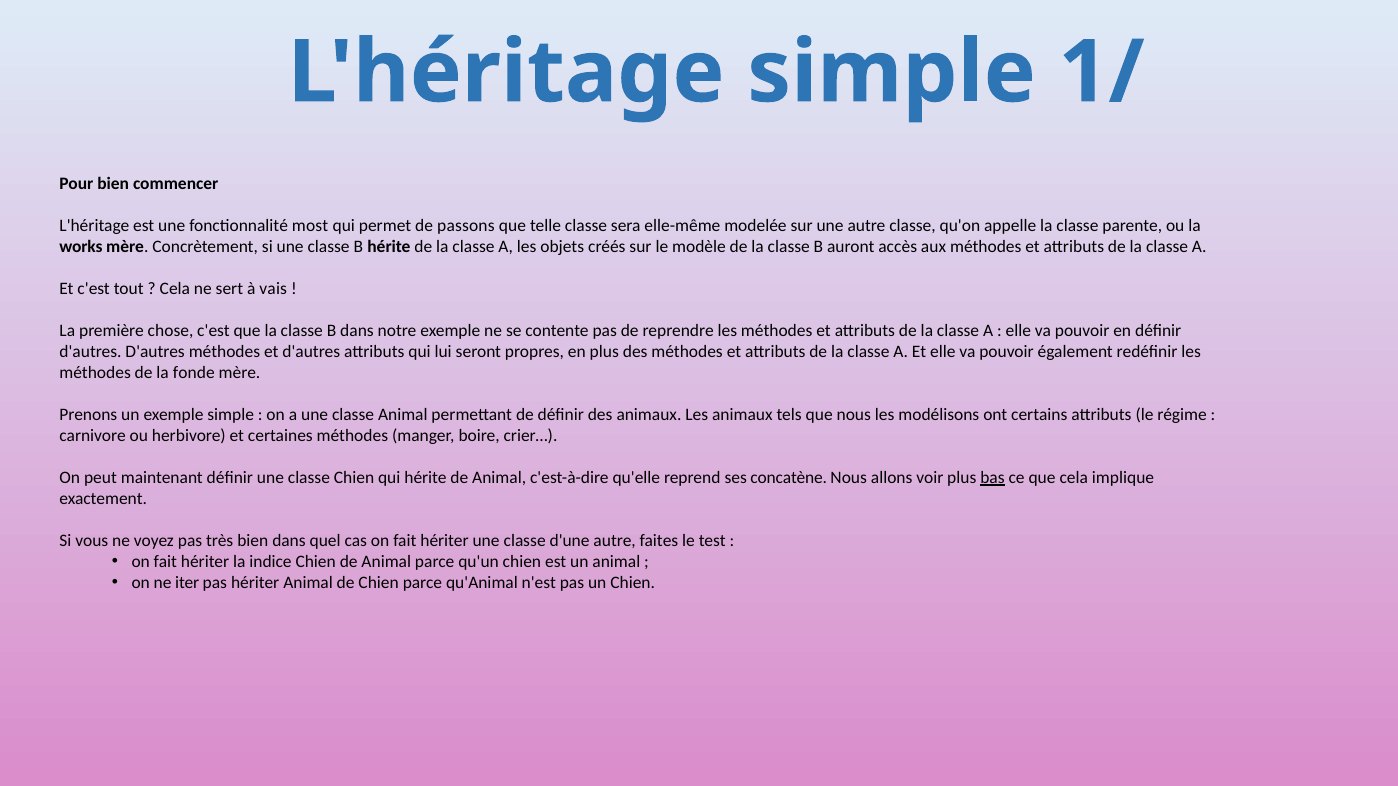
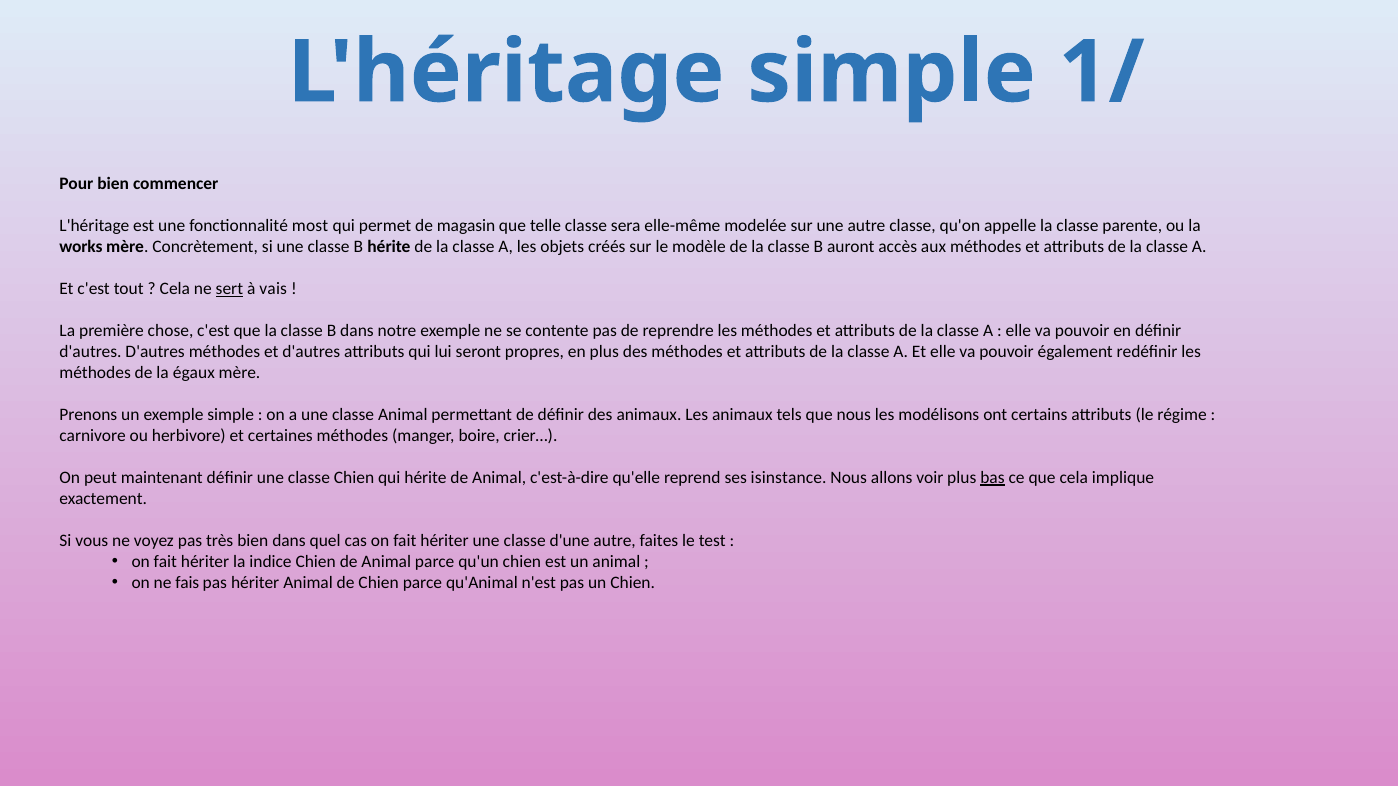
passons: passons -> magasin (466, 226)
sert underline: none -> present (229, 289)
fonde: fonde -> égaux (194, 373)
concatène: concatène -> isinstance (789, 478)
iter: iter -> fais (187, 583)
